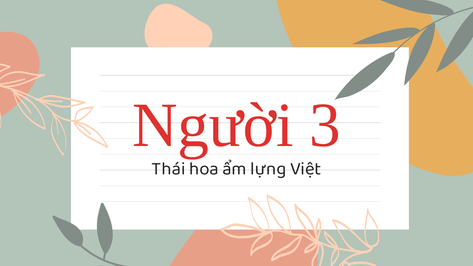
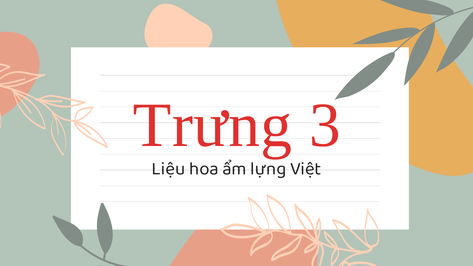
Người: Người -> Trưng (213, 125)
Thái: Thái -> Liệu (169, 169)
